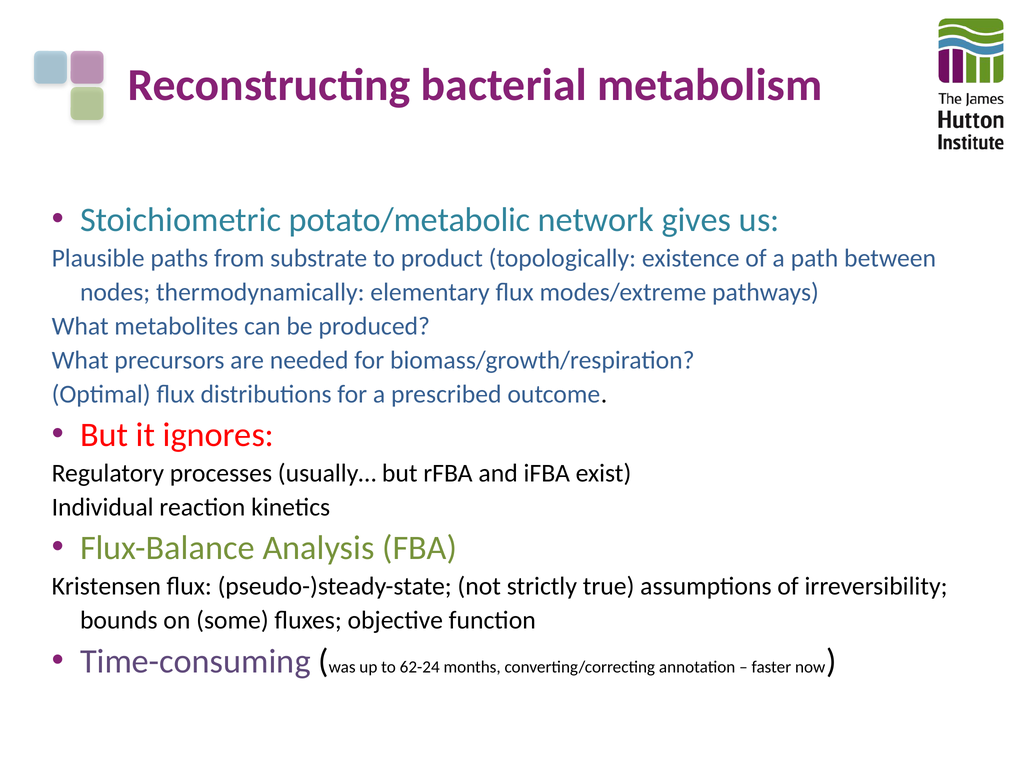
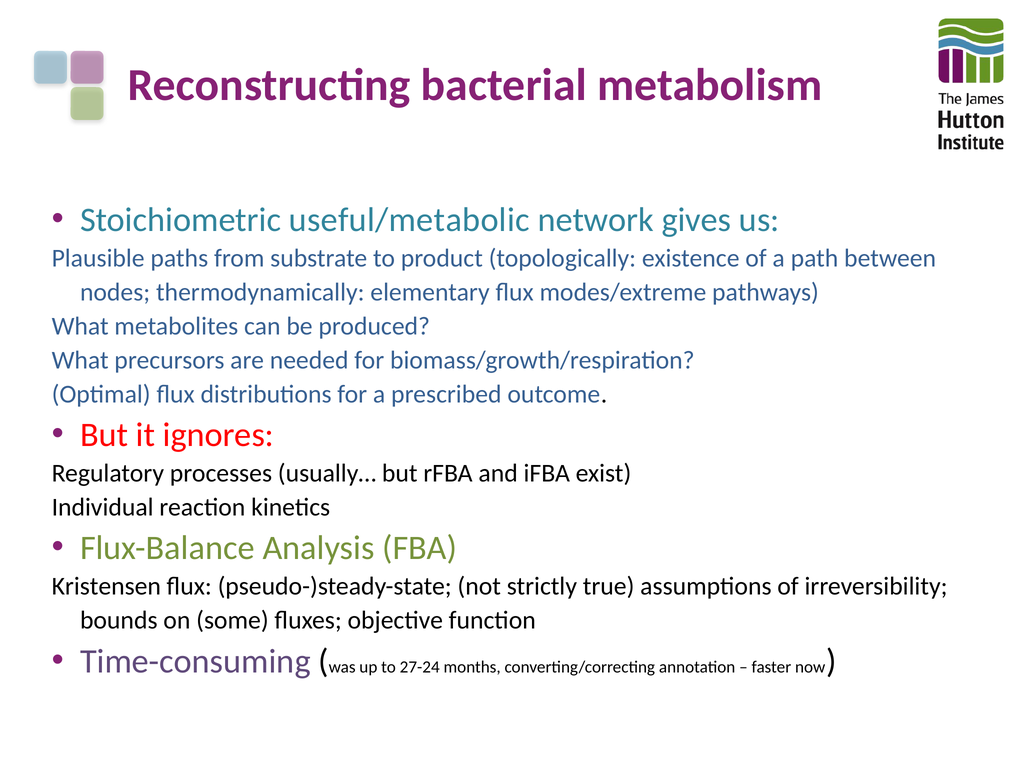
potato/metabolic: potato/metabolic -> useful/metabolic (409, 220)
62-24: 62-24 -> 27-24 (420, 667)
